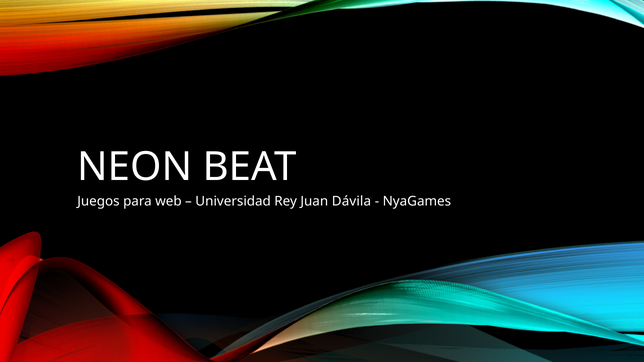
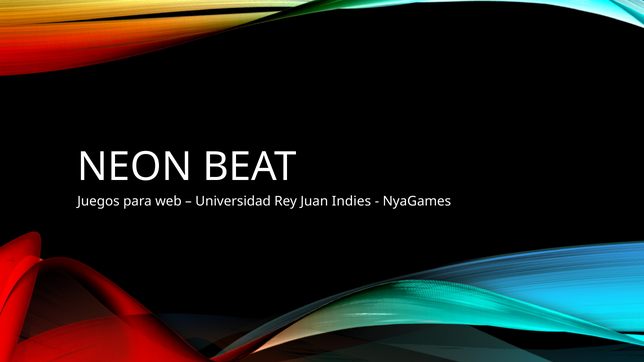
Dávila: Dávila -> Indies (351, 201)
